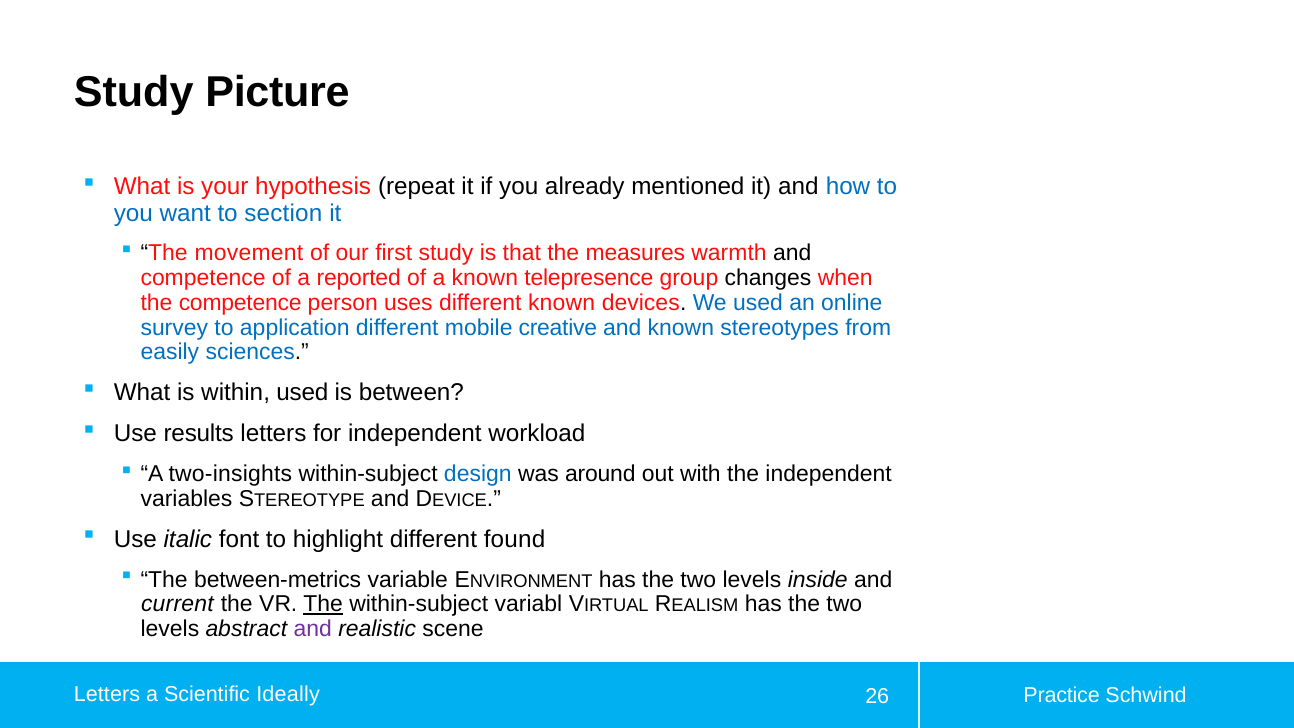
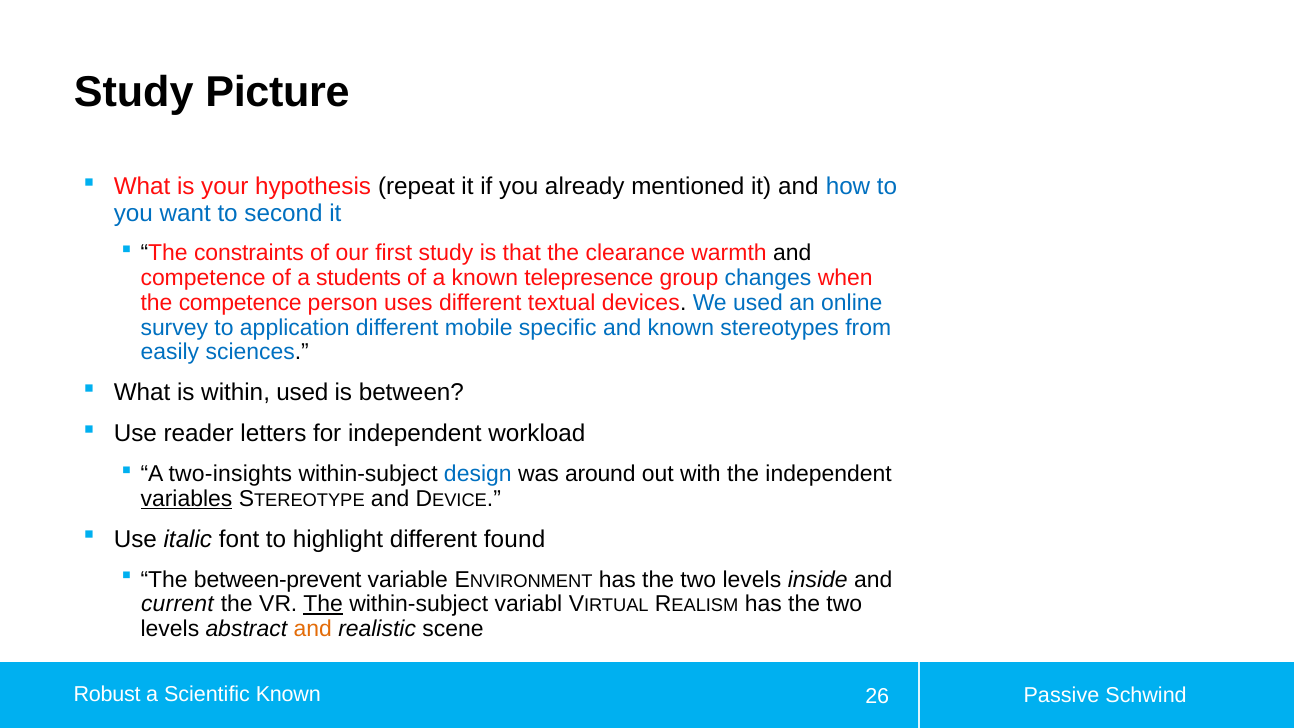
section: section -> second (284, 213)
movement: movement -> constraints (249, 253)
measures: measures -> clearance (635, 253)
reported: reported -> students (359, 278)
changes colour: black -> blue (768, 278)
different known: known -> textual (562, 303)
creative: creative -> specific (558, 328)
results: results -> reader (199, 434)
variables underline: none -> present (186, 499)
between-metrics: between-metrics -> between-prevent (278, 579)
and colour: purple -> orange (313, 629)
Letters: Letters -> Robust (107, 694)
Scientific Ideally: Ideally -> Known (288, 694)
Practice: Practice -> Passive (1061, 695)
